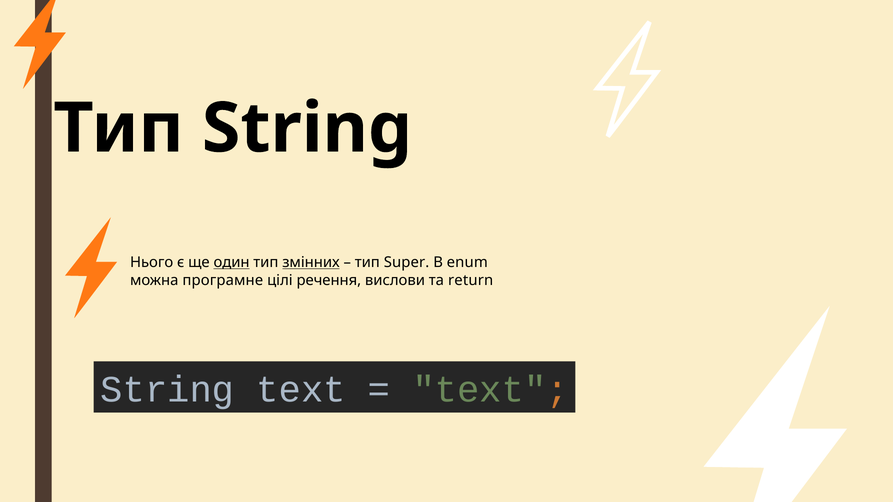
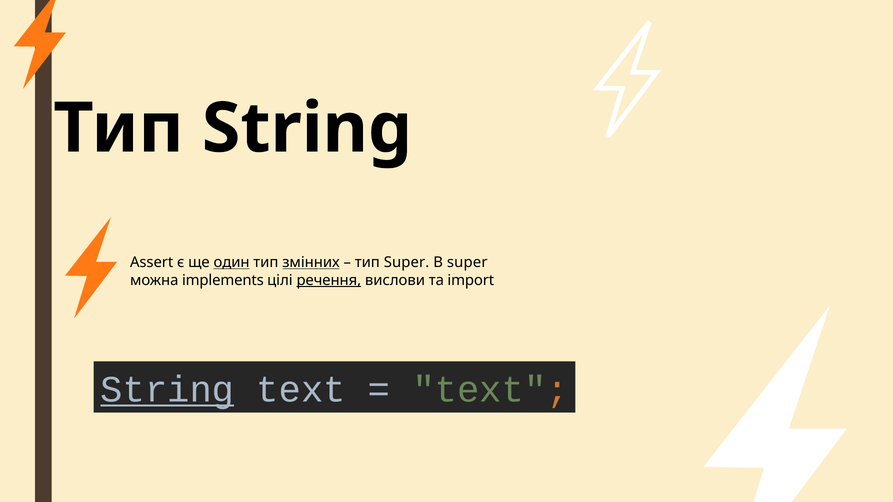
Нього: Нього -> Assert (152, 263)
В enum: enum -> super (467, 263)
програмне: програмне -> implements (223, 280)
речення underline: none -> present (329, 280)
return: return -> import (471, 280)
String underline: none -> present (167, 390)
